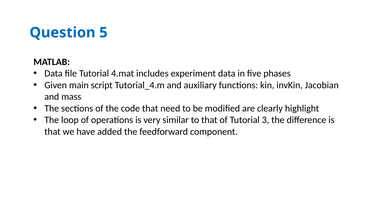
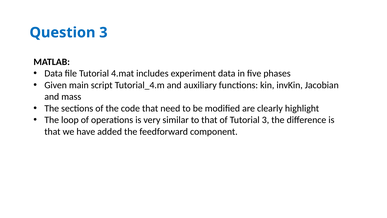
Question 5: 5 -> 3 (103, 33)
